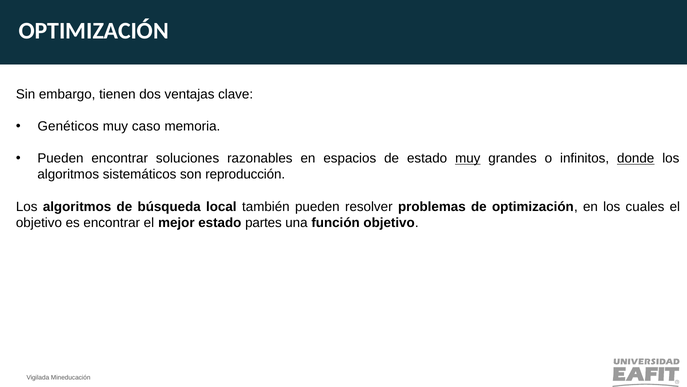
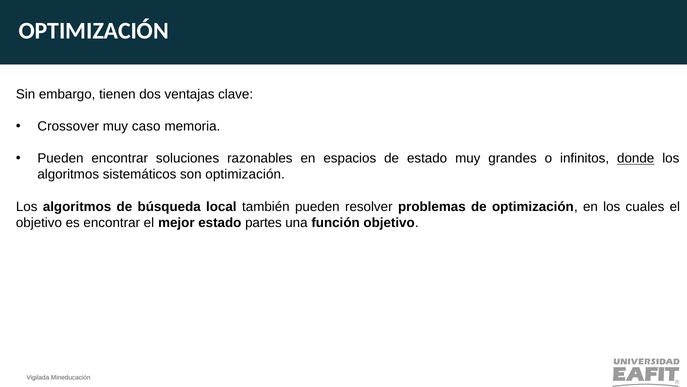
Genéticos: Genéticos -> Crossover (68, 126)
muy underline: present -> none (468, 158)
son reproducción: reproducción -> optimización (245, 174)
